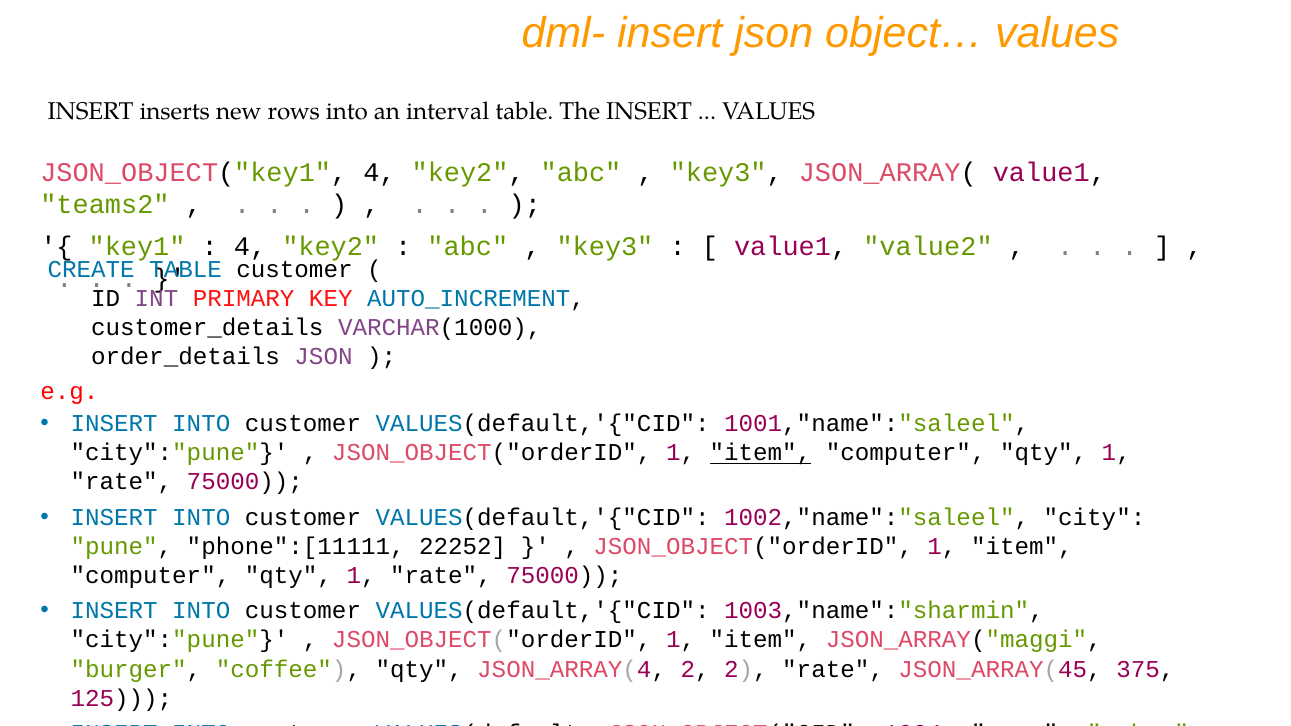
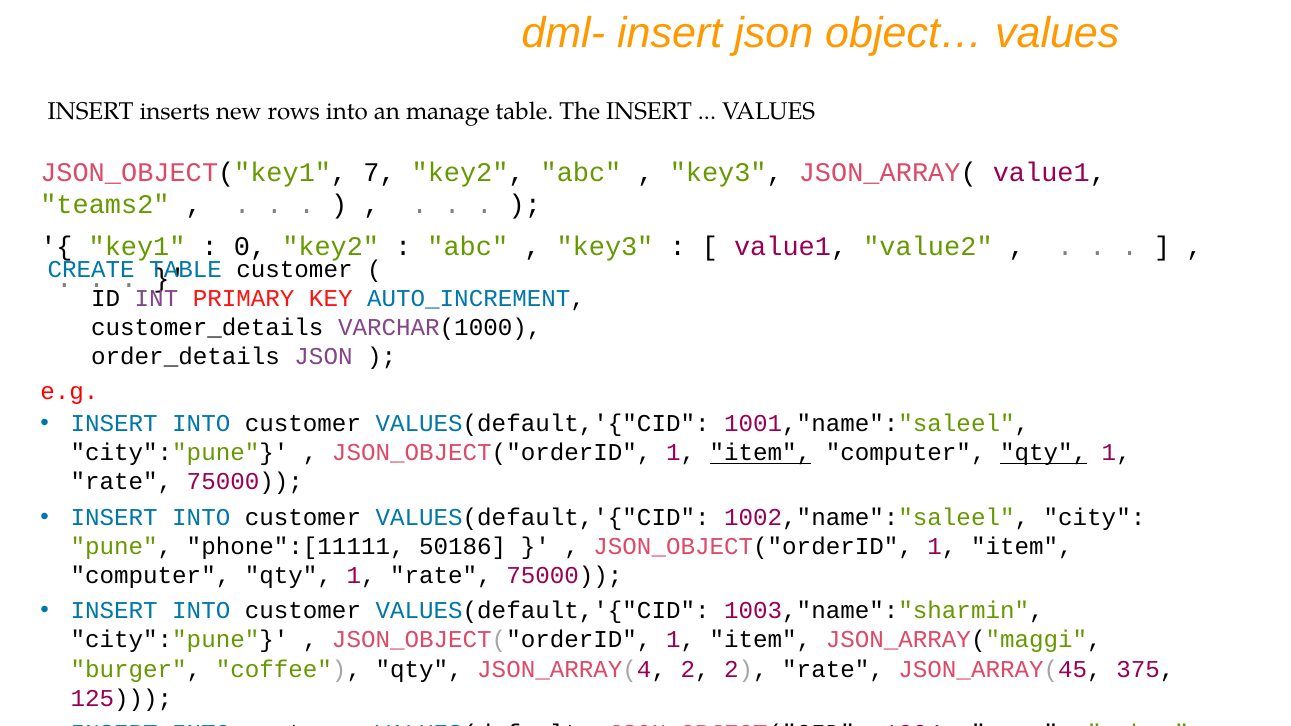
interval: interval -> manage (448, 111)
JSON_OBJECT("key1 4: 4 -> 7 (379, 172)
4: 4 -> 0 (250, 247)
qty underline: none -> present (1044, 453)
22252: 22252 -> 50186 (463, 547)
